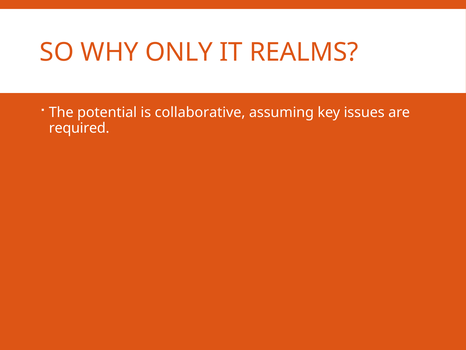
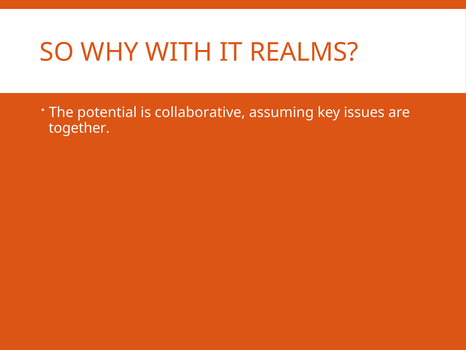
ONLY: ONLY -> WITH (179, 52)
required: required -> together (79, 128)
